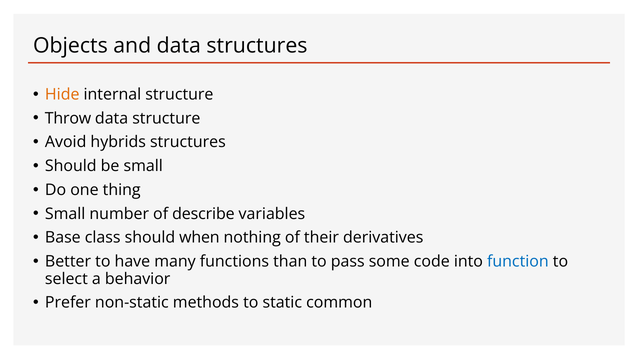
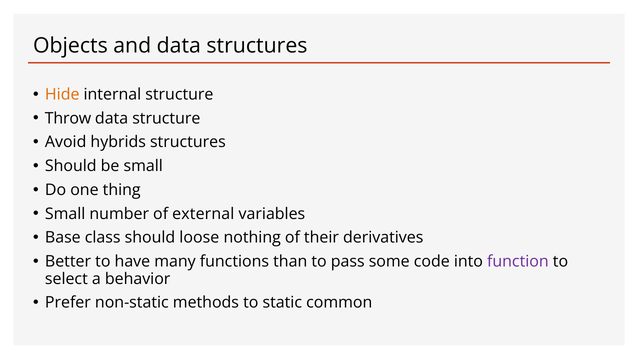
describe: describe -> external (203, 214)
when: when -> loose (199, 238)
function colour: blue -> purple (518, 262)
